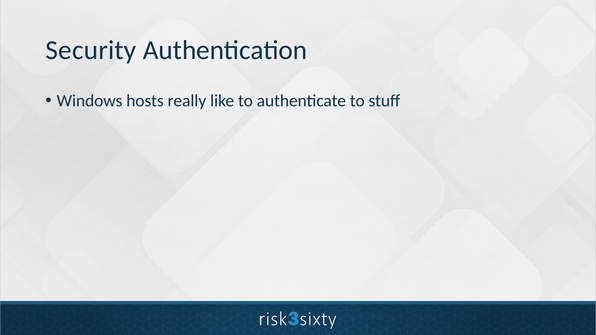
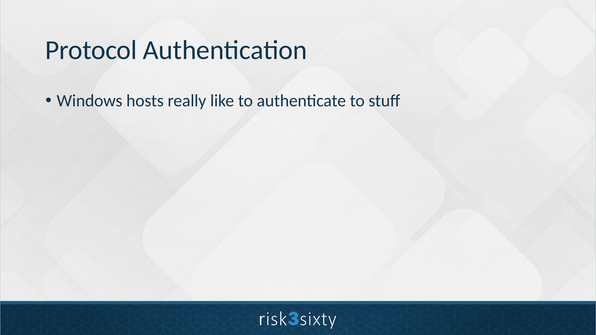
Security: Security -> Protocol (91, 50)
